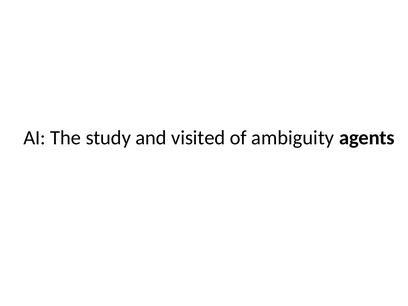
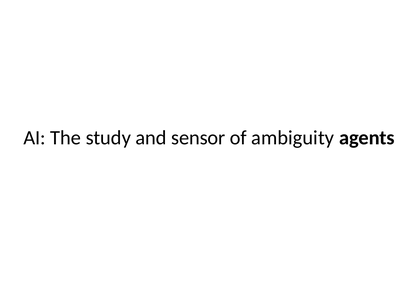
visited: visited -> sensor (198, 138)
